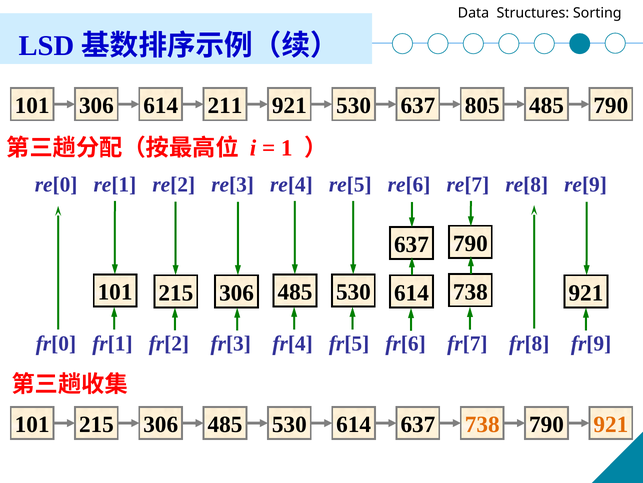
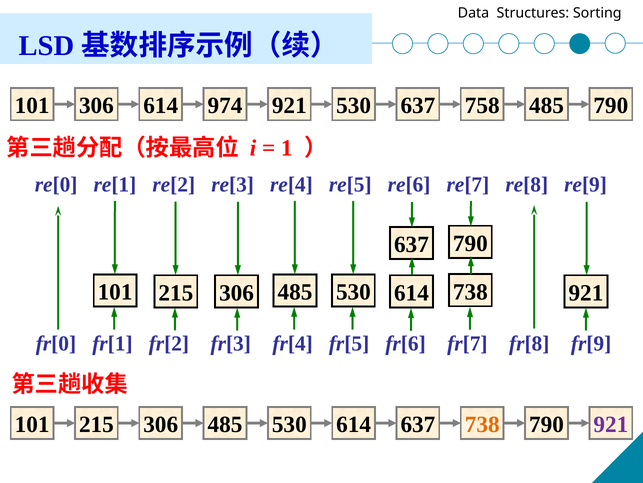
211: 211 -> 974 (225, 106)
805: 805 -> 758 (482, 106)
921 colour: orange -> purple (611, 424)
